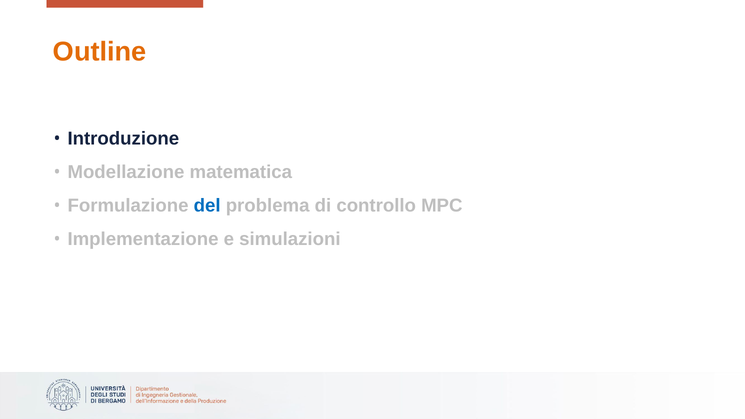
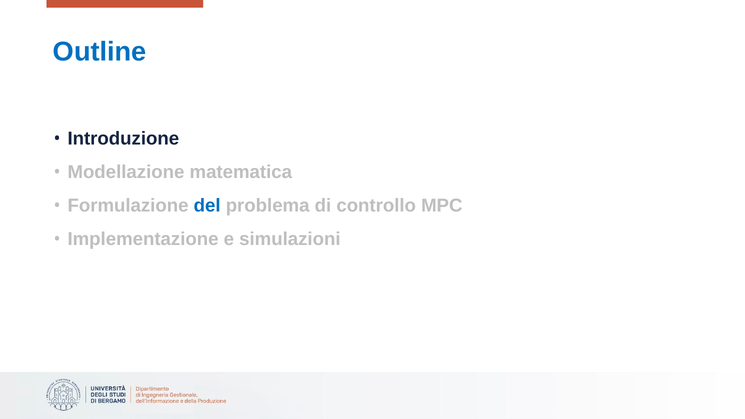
Outline colour: orange -> blue (100, 52)
